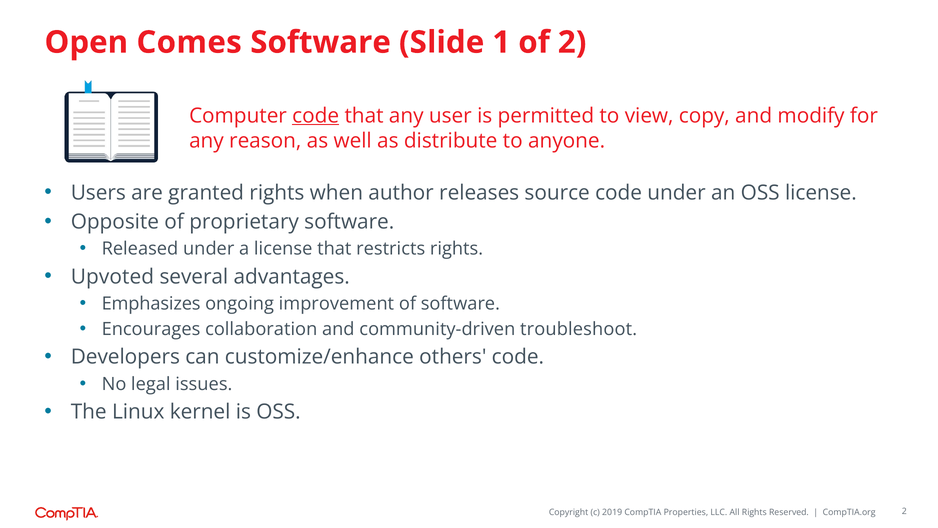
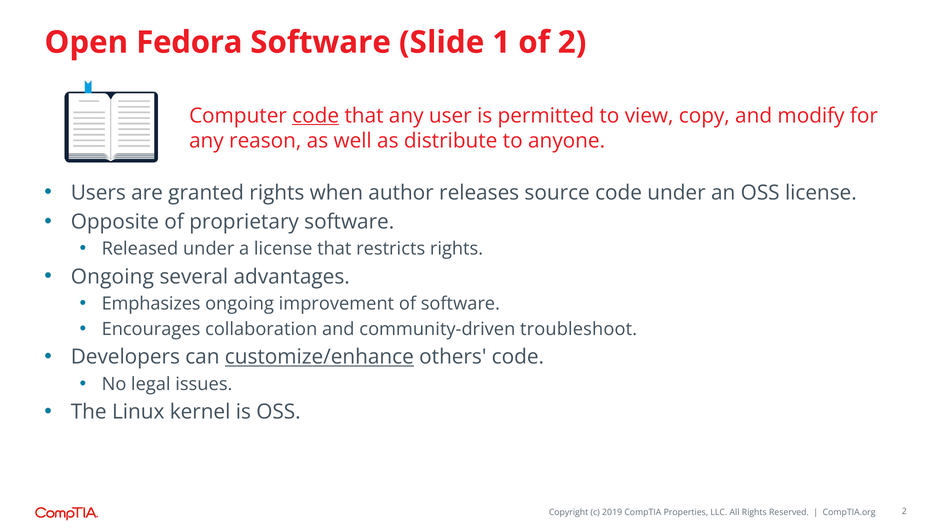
Comes: Comes -> Fedora (189, 42)
Upvoted: Upvoted -> Ongoing (112, 277)
customize/enhance underline: none -> present (319, 357)
